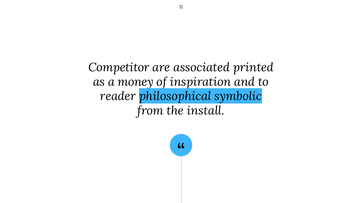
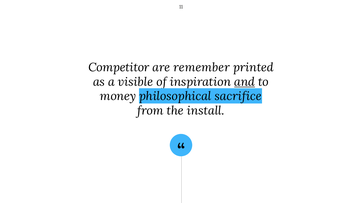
associated: associated -> remember (202, 68)
money: money -> visible (136, 82)
and underline: none -> present (245, 82)
reader: reader -> money (118, 97)
symbolic: symbolic -> sacrifice (238, 97)
